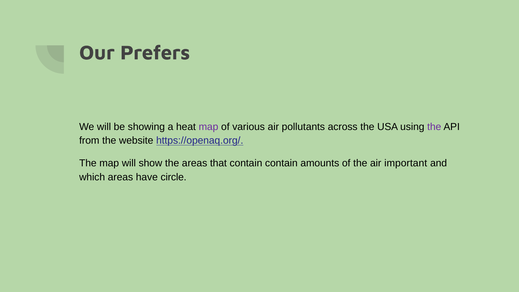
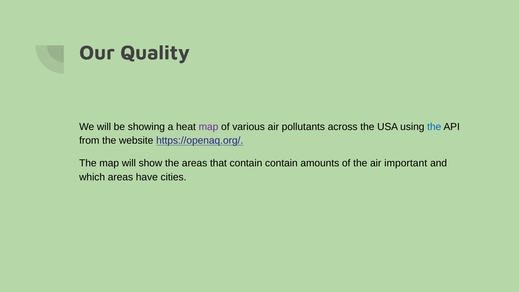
Prefers: Prefers -> Quality (155, 53)
the colour: purple -> blue (434, 127)
circle: circle -> cities (174, 177)
